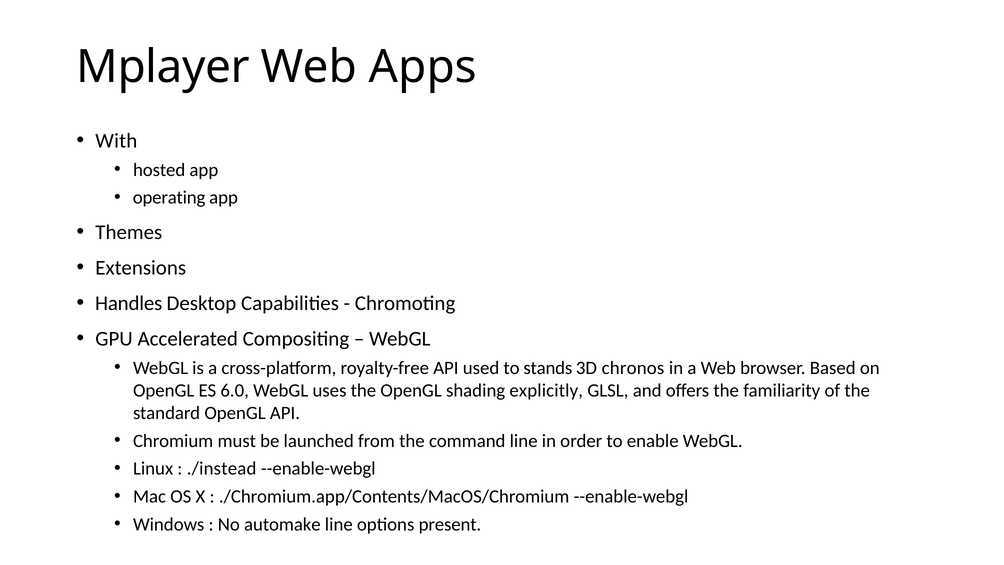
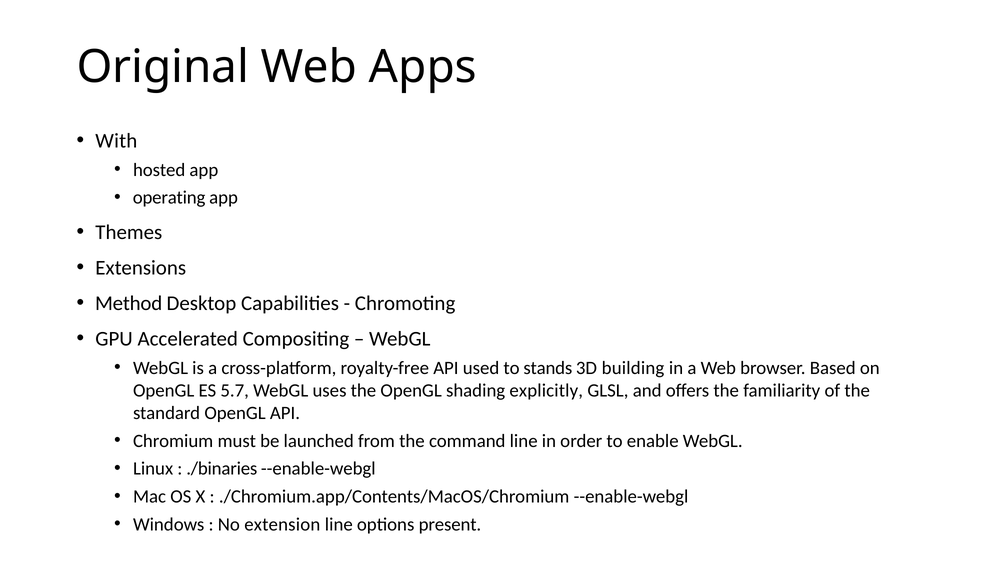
Mplayer: Mplayer -> Original (163, 67)
Handles: Handles -> Method (129, 303)
chronos: chronos -> building (633, 368)
6.0: 6.0 -> 5.7 (235, 390)
./instead: ./instead -> ./binaries (222, 468)
automake: automake -> extension (282, 524)
